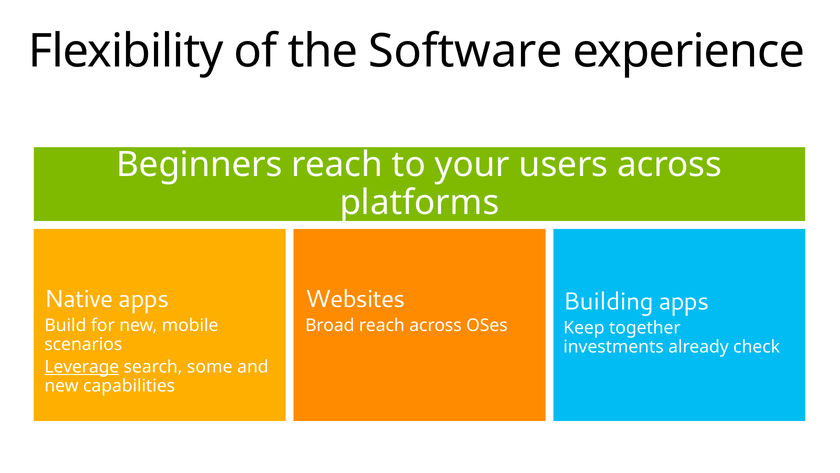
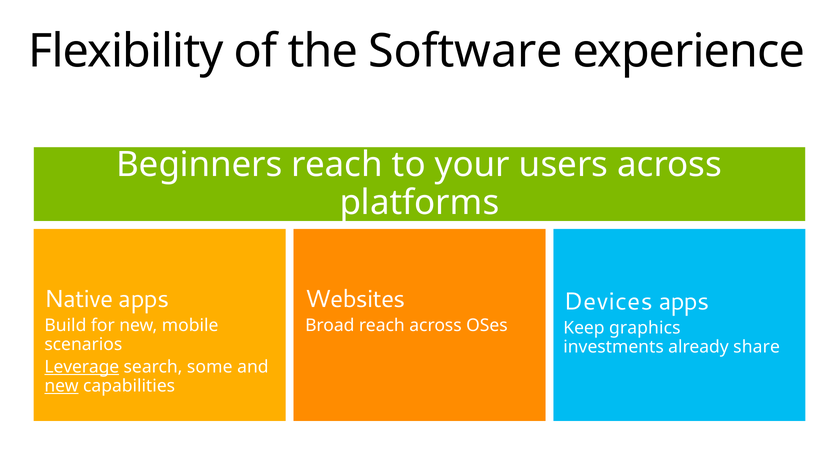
Building: Building -> Devices (608, 301)
together: together -> graphics (645, 328)
check: check -> share (757, 347)
new underline: none -> present (62, 385)
